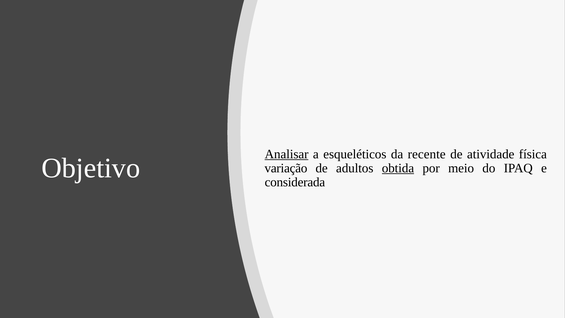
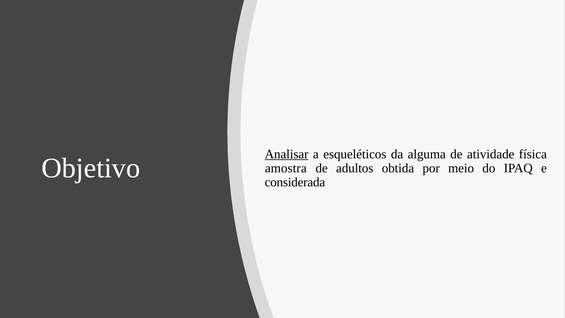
recente: recente -> alguma (427, 154)
variação: variação -> amostra (286, 168)
obtida underline: present -> none (398, 168)
